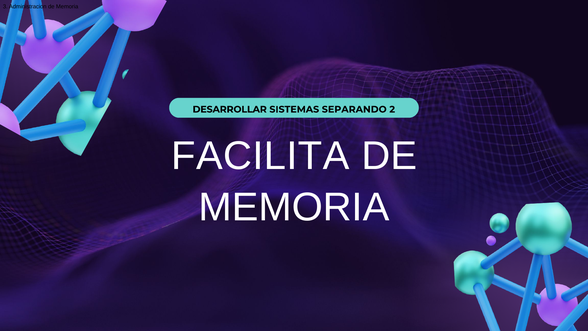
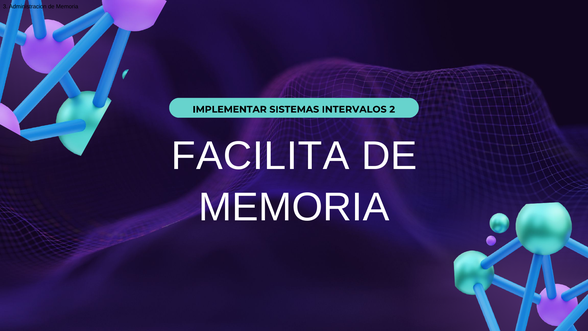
DESARROLLAR: DESARROLLAR -> IMPLEMENTAR (230, 109)
SEPARANDO: SEPARANDO -> INTERVALOS (354, 109)
